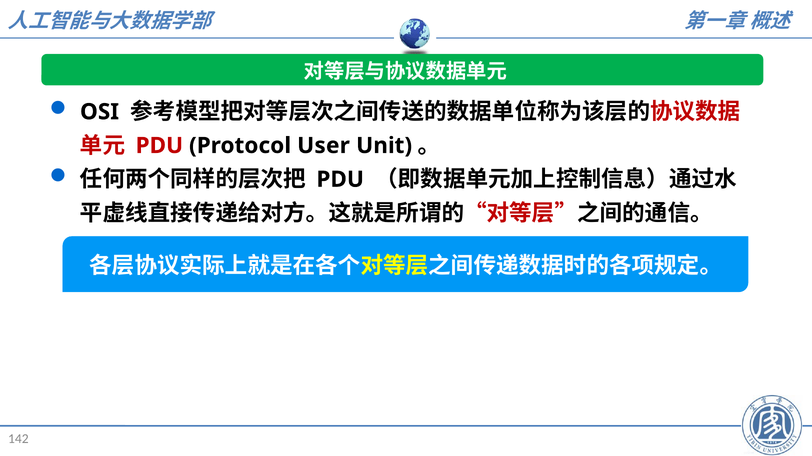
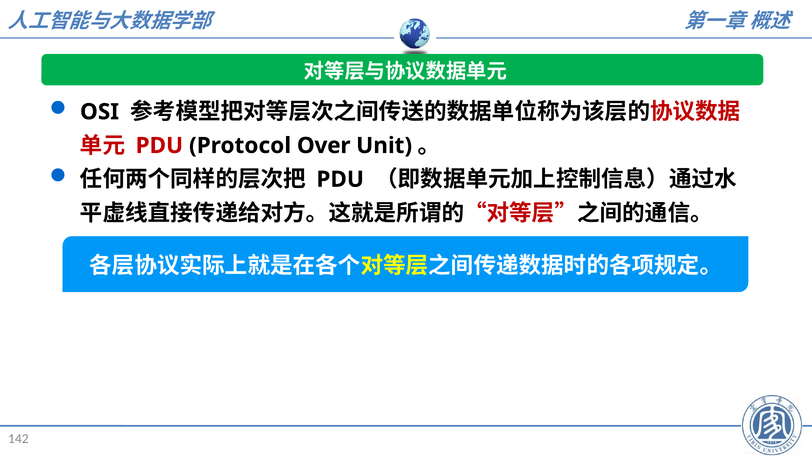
User: User -> Over (324, 146)
